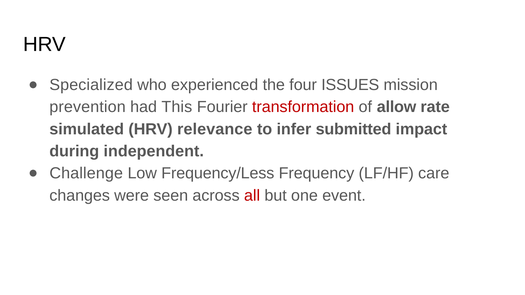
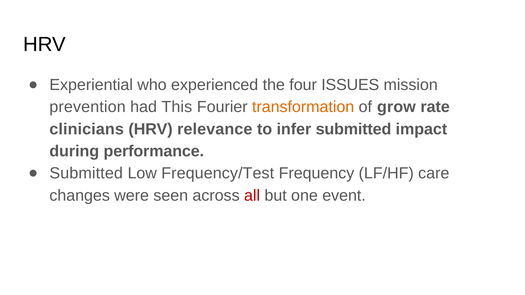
Specialized: Specialized -> Experiential (91, 85)
transformation colour: red -> orange (303, 107)
allow: allow -> grow (396, 107)
simulated: simulated -> clinicians (87, 129)
independent: independent -> performance (154, 151)
Challenge: Challenge -> Submitted (86, 173)
Frequency/Less: Frequency/Less -> Frequency/Test (218, 173)
